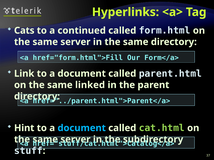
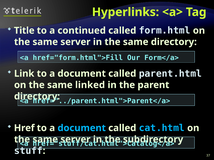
Cats: Cats -> Title (24, 31)
Hint: Hint -> Href (24, 128)
cat.html colour: light green -> light blue (162, 128)
